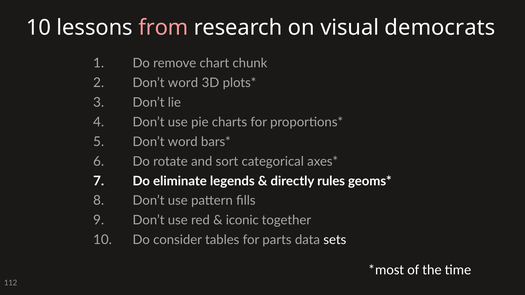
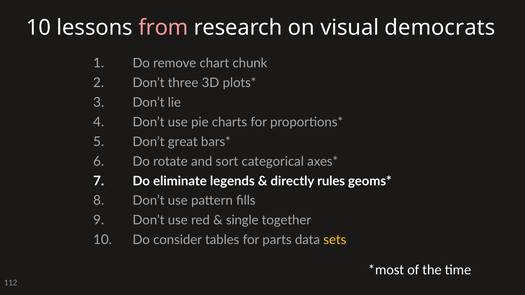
word: word -> three (183, 83)
word: word -> great (183, 142)
iconic: iconic -> single (242, 221)
sets colour: white -> yellow (335, 240)
